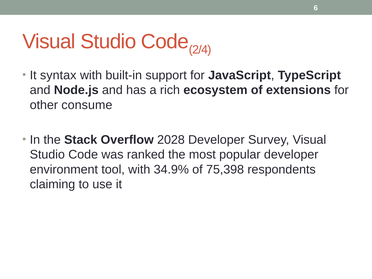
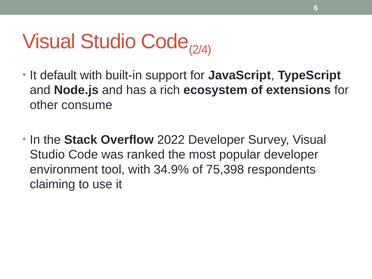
syntax: syntax -> default (58, 75)
2028: 2028 -> 2022 (171, 140)
